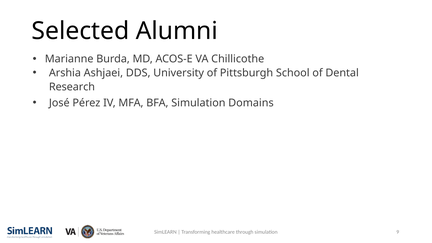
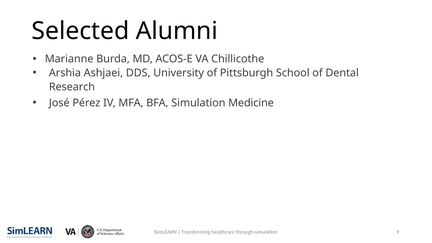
Domains: Domains -> Medicine (251, 103)
